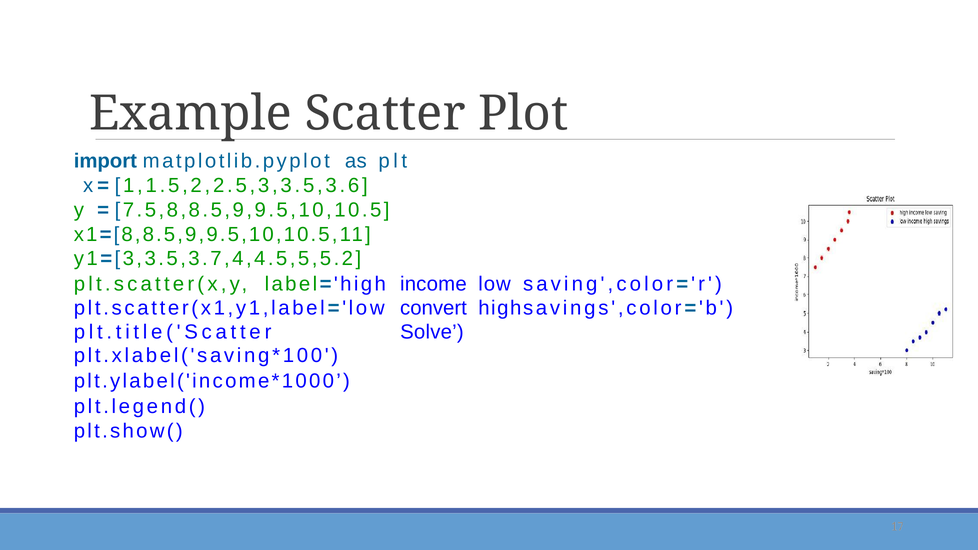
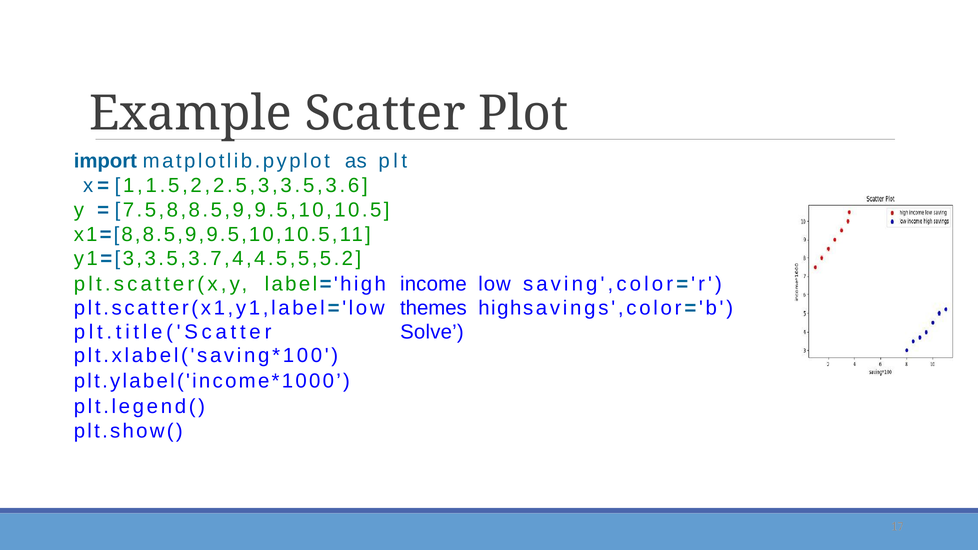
convert: convert -> themes (433, 308)
